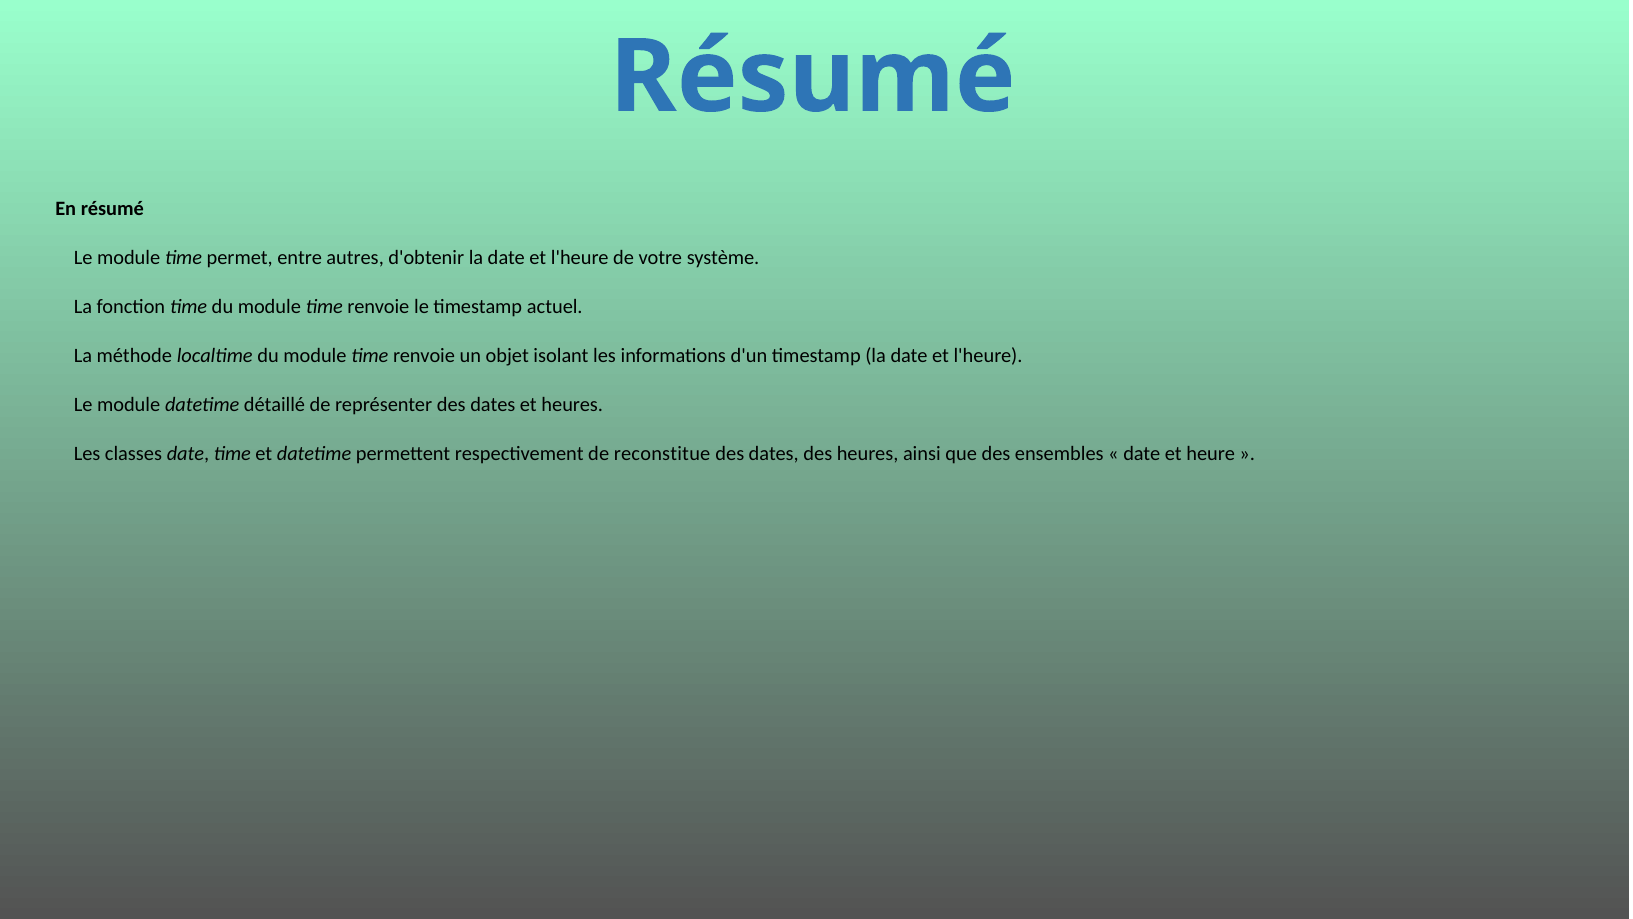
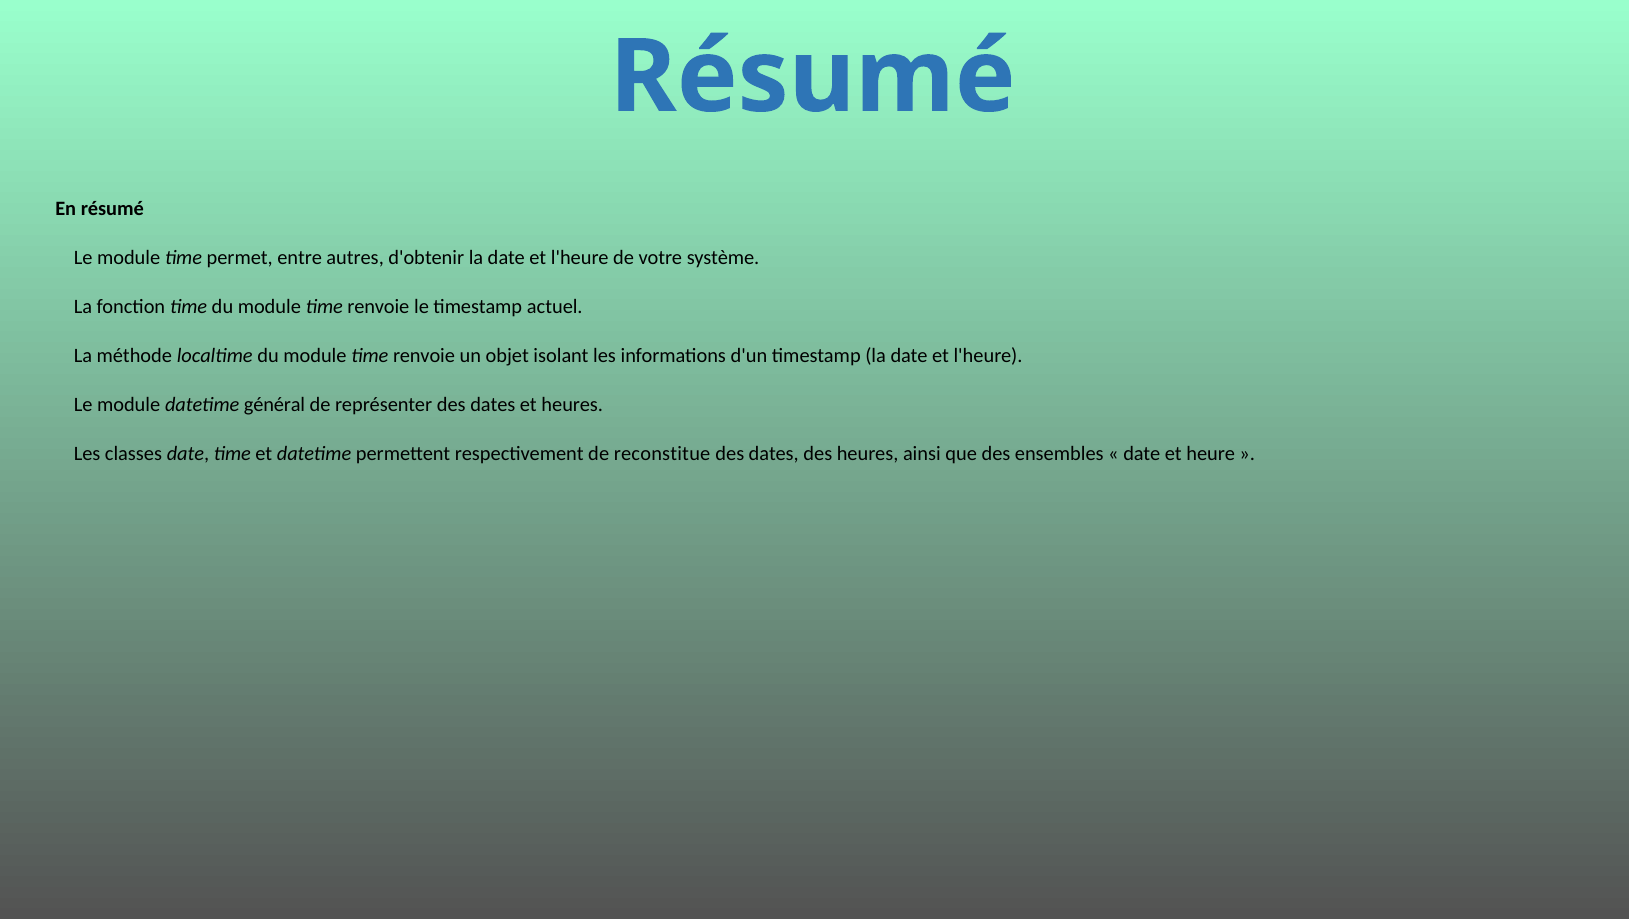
détaillé: détaillé -> général (275, 405)
